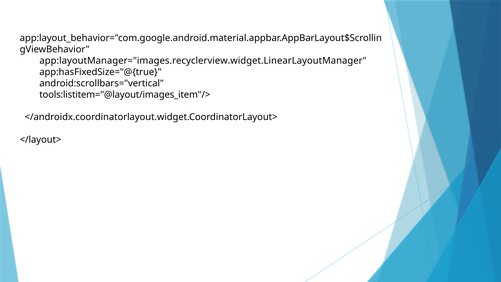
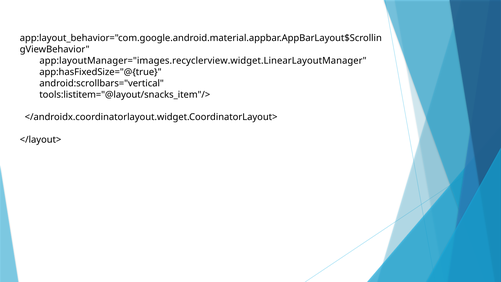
tools:listitem="@layout/images_item"/>: tools:listitem="@layout/images_item"/> -> tools:listitem="@layout/snacks_item"/> (125, 95)
